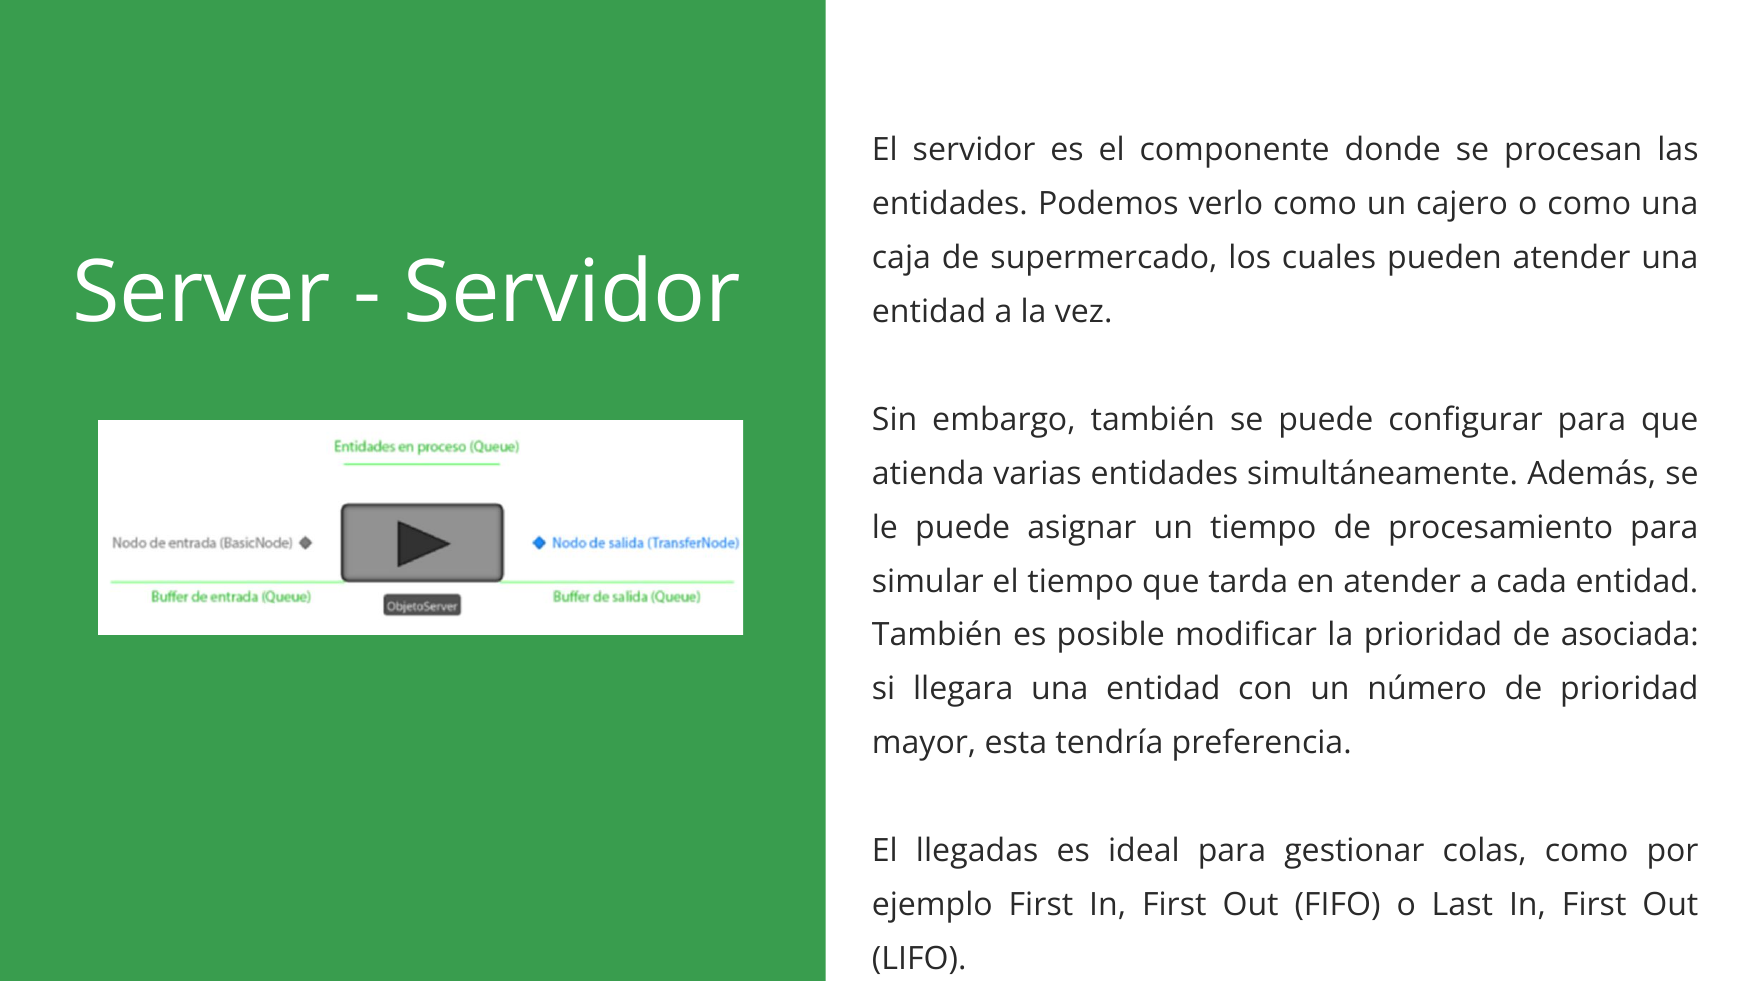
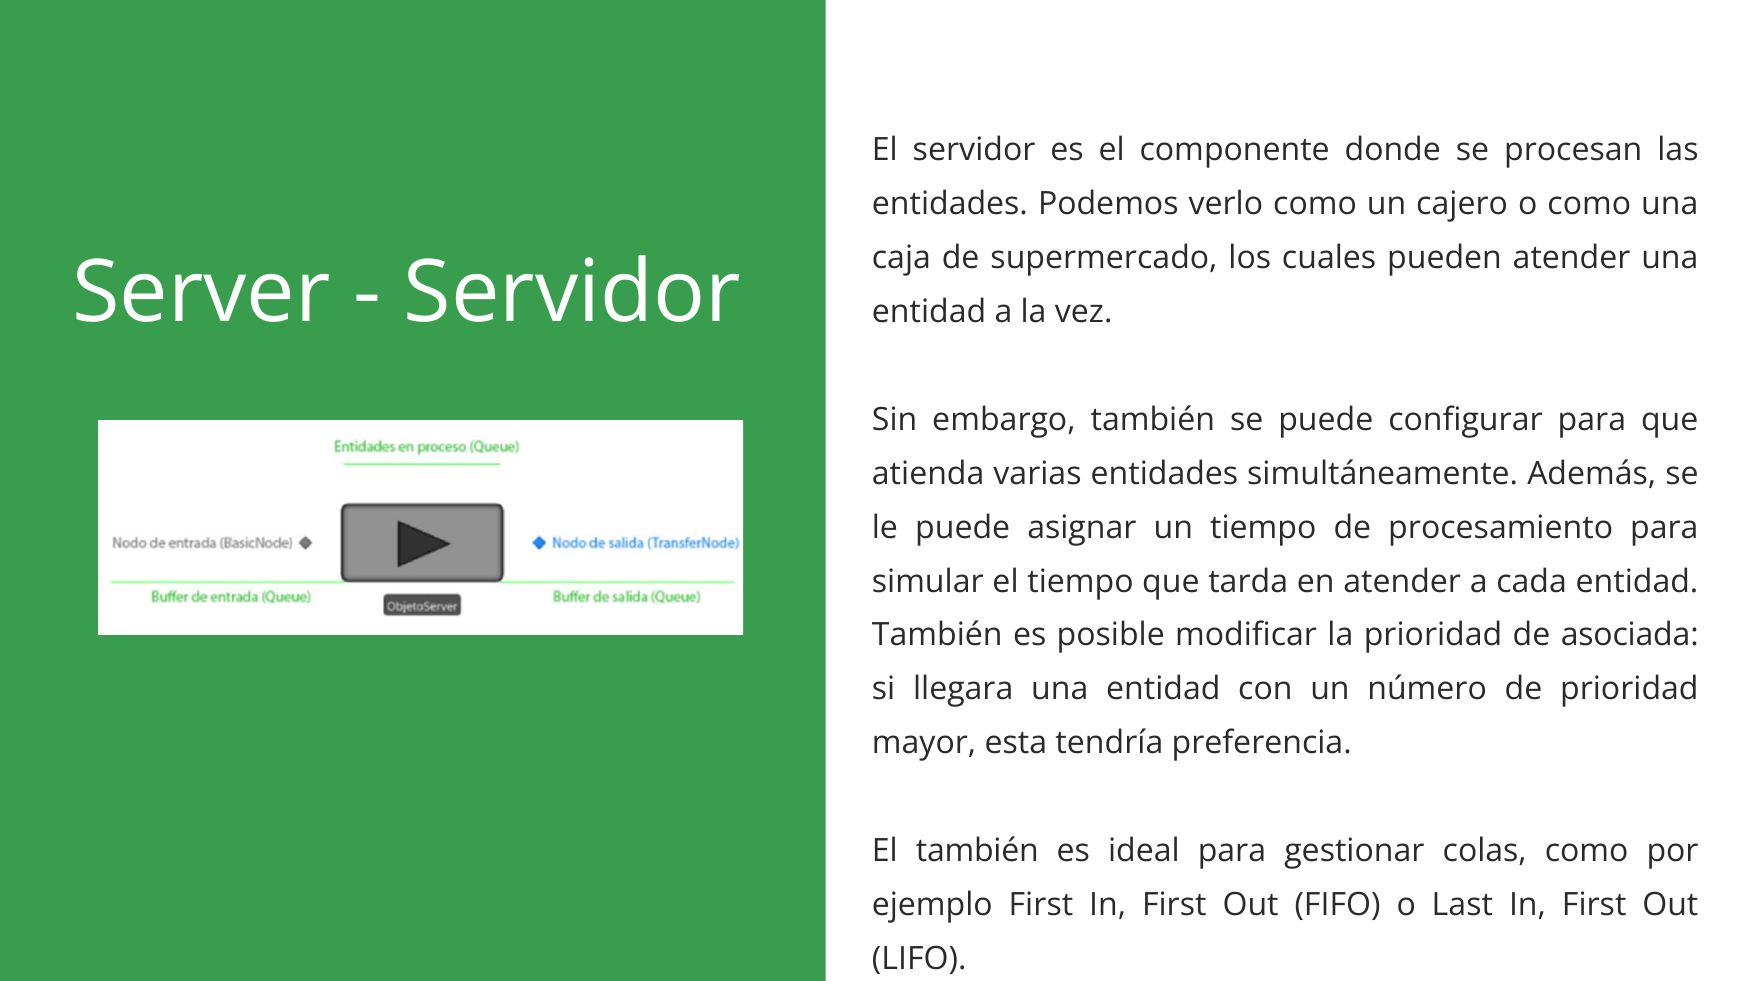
El llegadas: llegadas -> también (977, 851)
